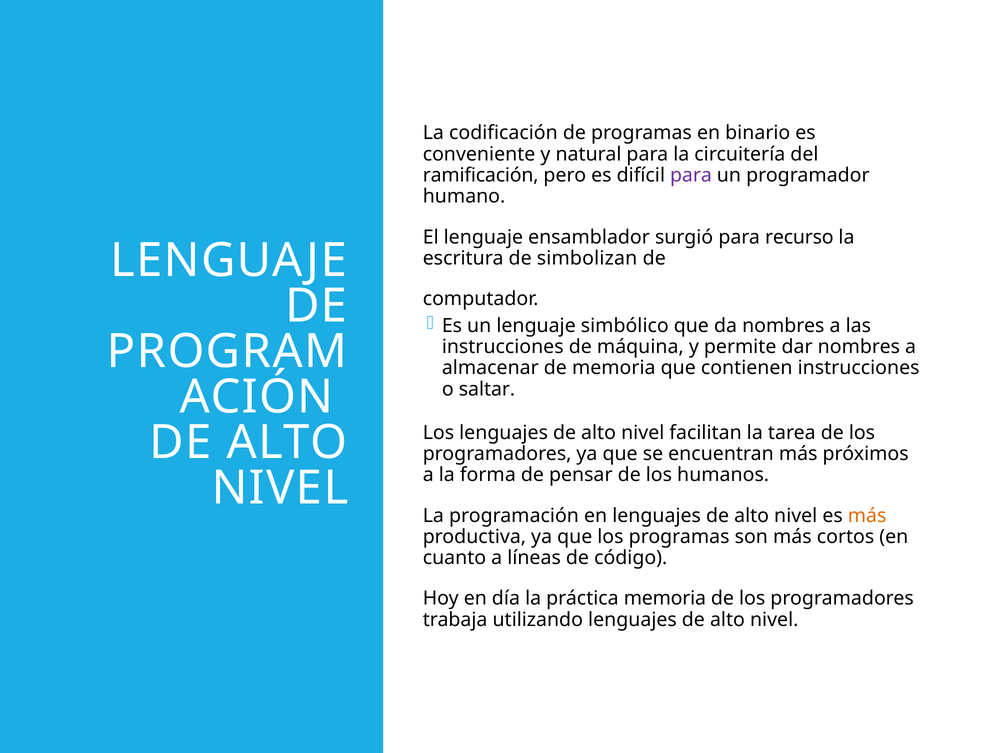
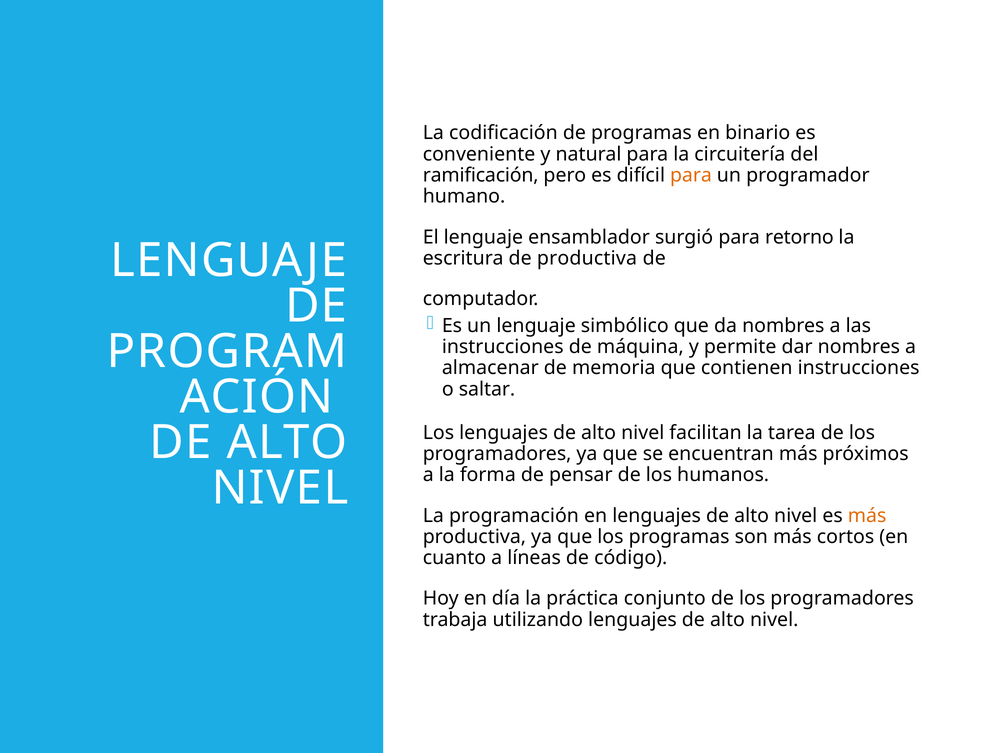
para colour: purple -> orange (691, 175)
recurso: recurso -> retorno (799, 237)
de simbolizan: simbolizan -> productiva (587, 258)
práctica memoria: memoria -> conjunto (665, 599)
